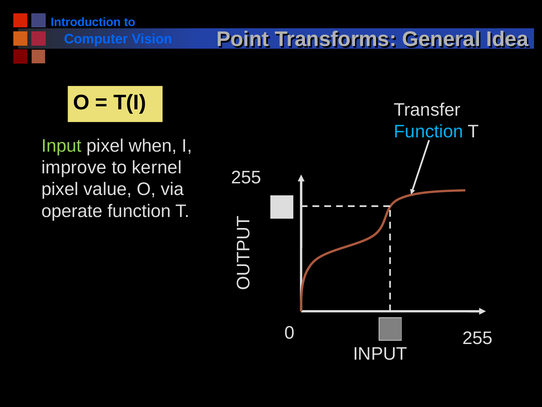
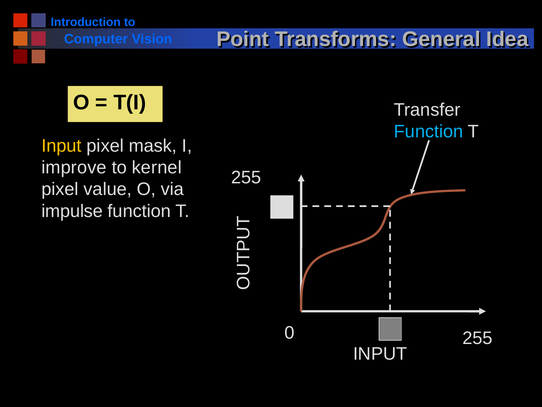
Input colour: light green -> yellow (62, 146)
when: when -> mask (153, 146)
operate: operate -> impulse (72, 211)
